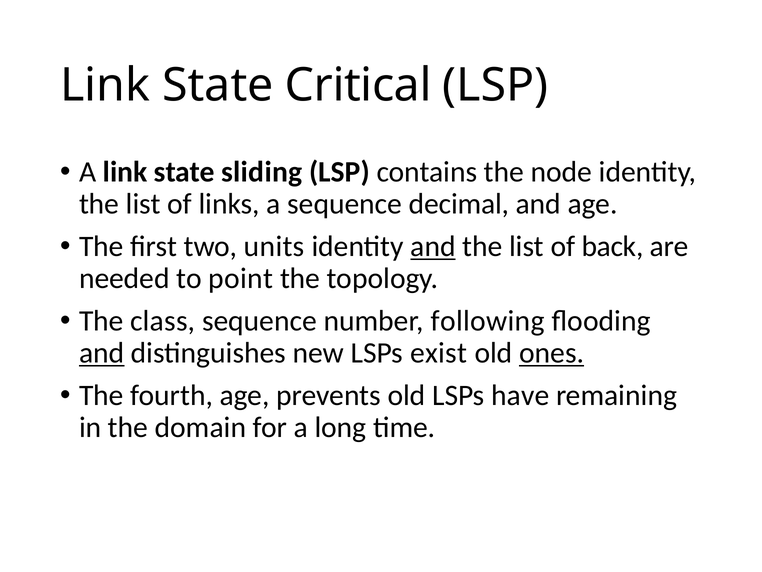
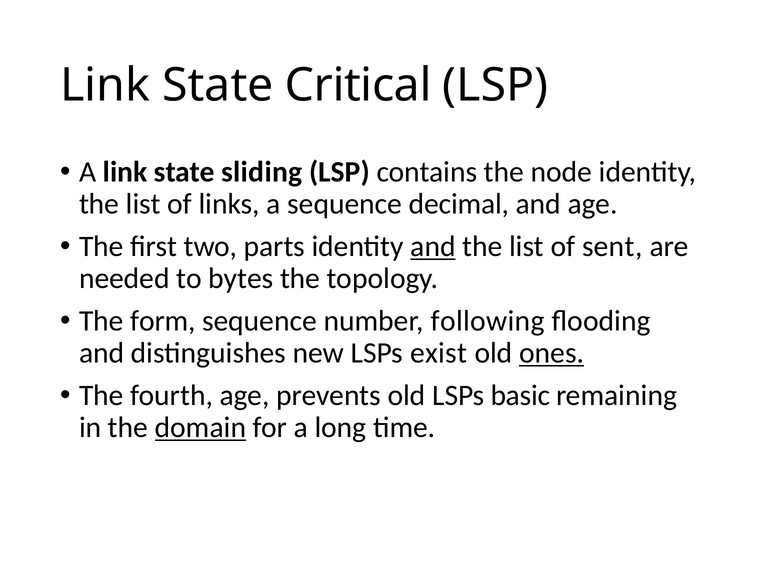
units: units -> parts (274, 246)
back: back -> sent (612, 246)
point: point -> bytes (241, 278)
class: class -> form (163, 321)
and underline: present -> none (102, 353)
have: have -> basic (520, 395)
domain underline: none -> present (200, 427)
